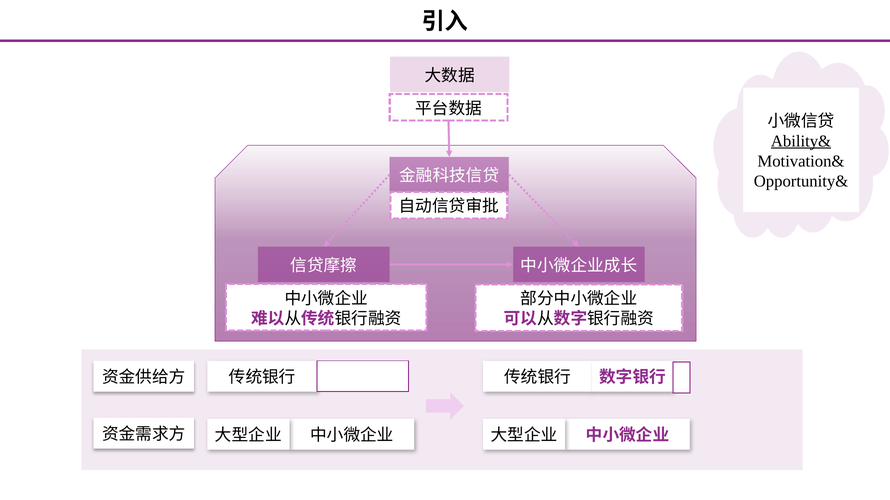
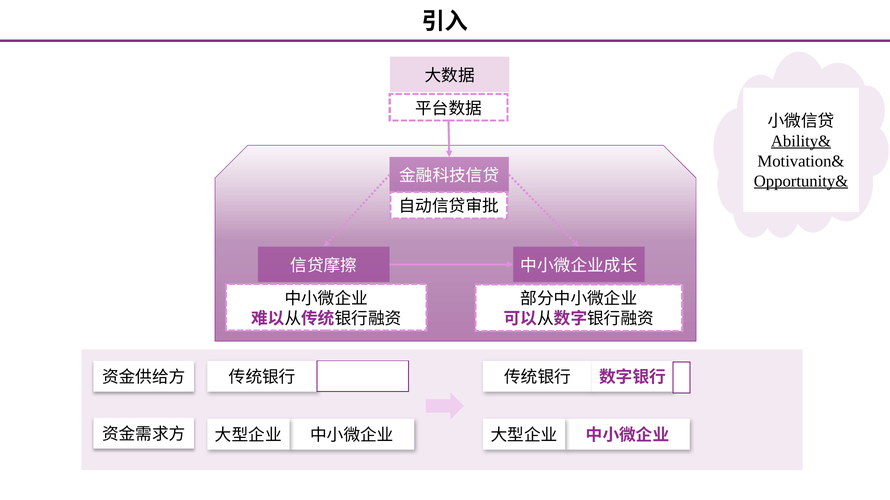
Opportunity& underline: none -> present (801, 181)
